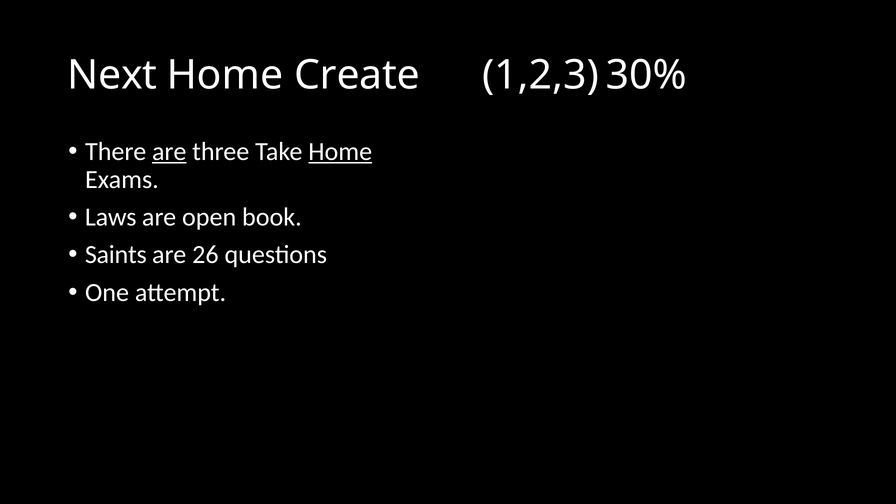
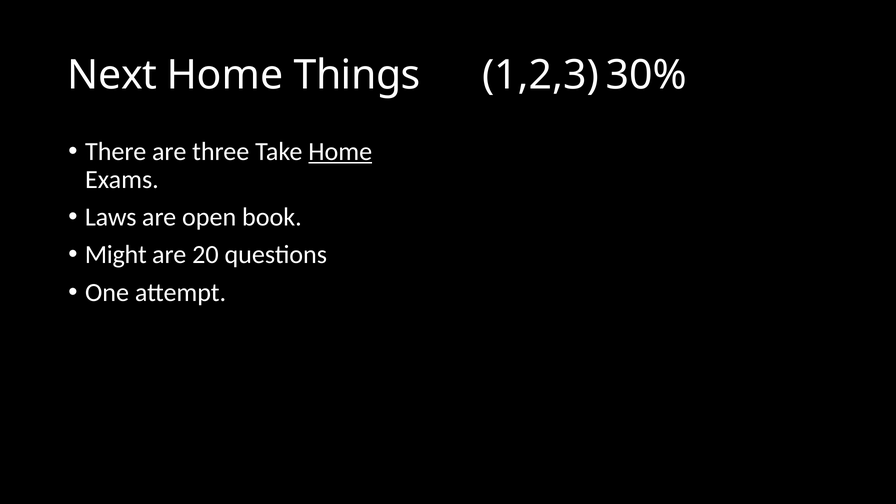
Create: Create -> Things (357, 75)
are underline: present -> none (169, 151)
Saints: Saints -> Might (116, 255)
26: 26 -> 20 (205, 255)
